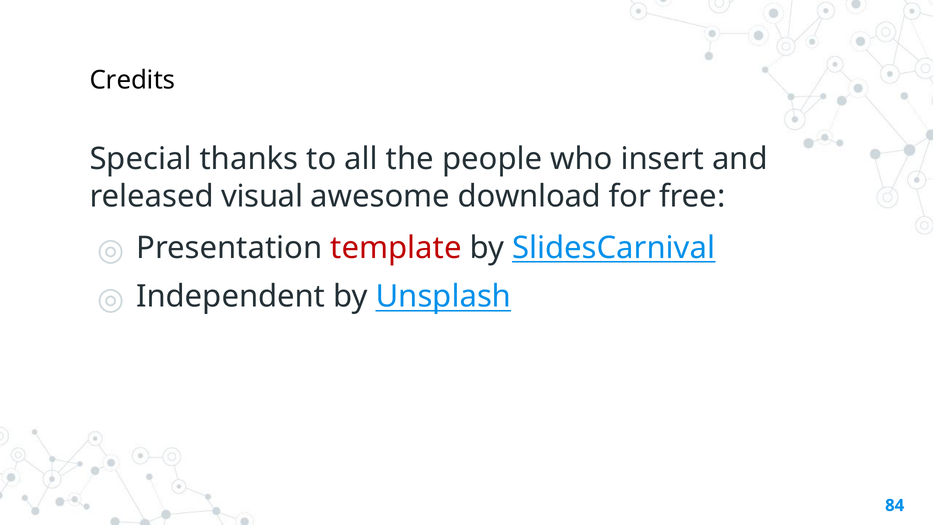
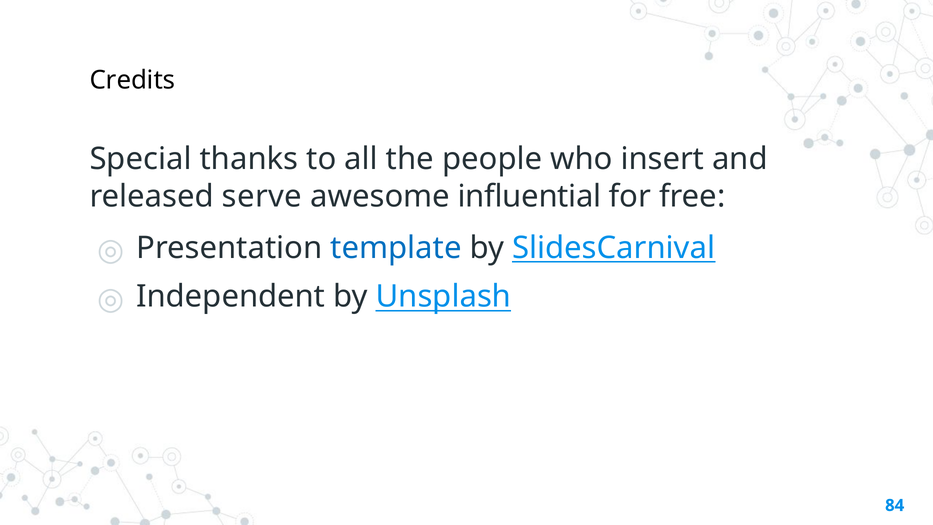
visual: visual -> serve (262, 196)
download: download -> influential (529, 196)
template colour: red -> blue (396, 248)
